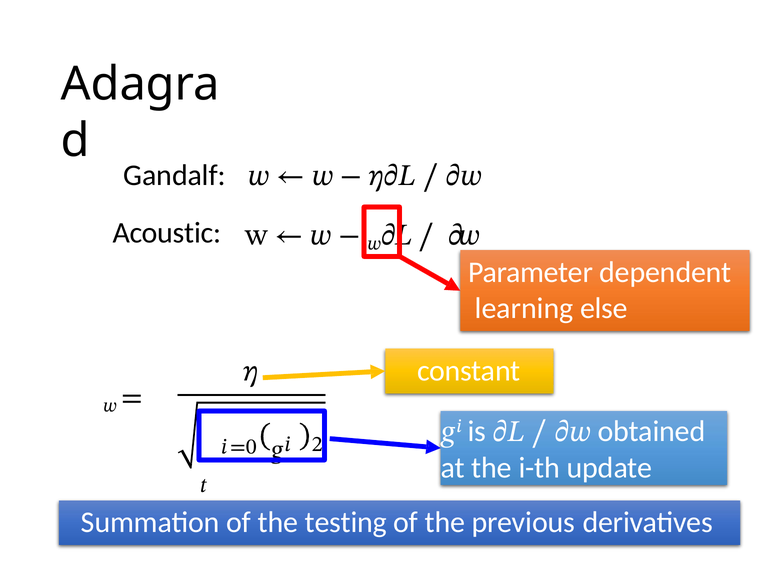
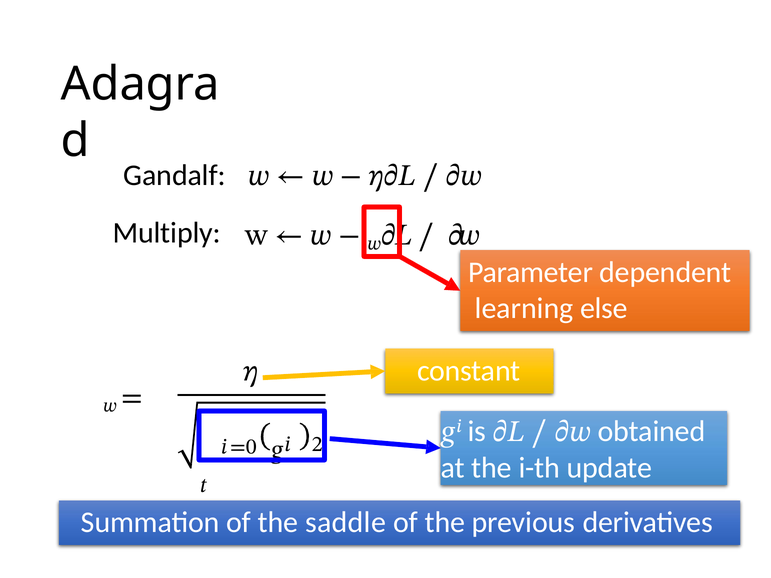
Acoustic: Acoustic -> Multiply (167, 233)
testing: testing -> saddle (346, 523)
